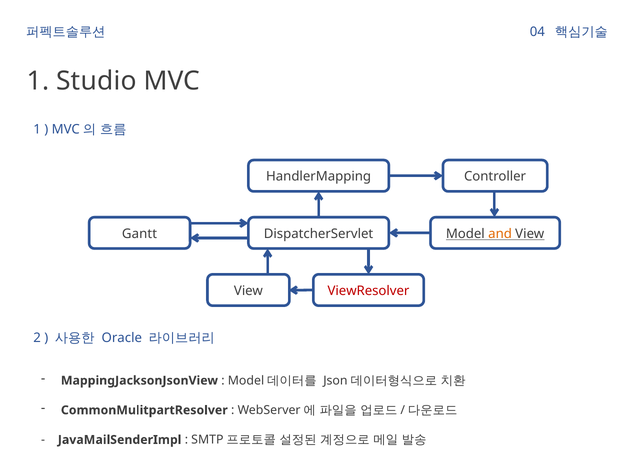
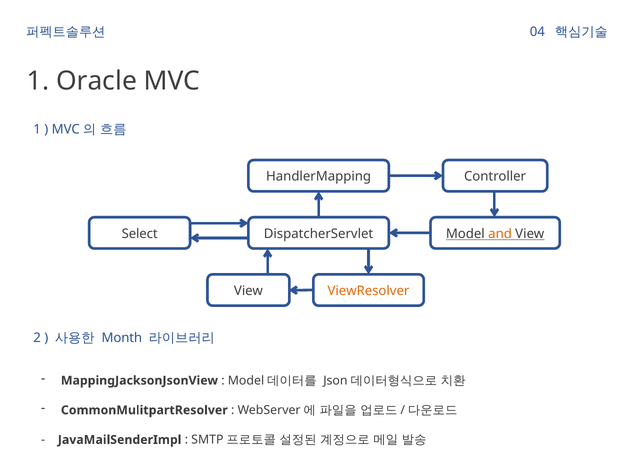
Studio: Studio -> Oracle (96, 81)
Gantt: Gantt -> Select (140, 234)
ViewResolver colour: red -> orange (368, 291)
Oracle: Oracle -> Month (122, 338)
